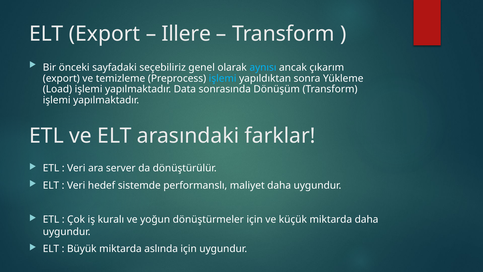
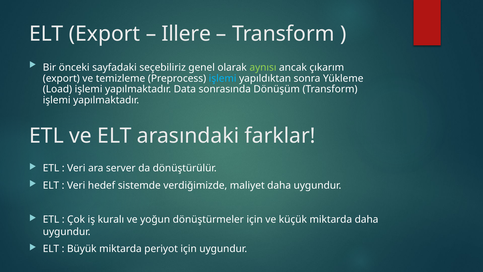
aynısı colour: light blue -> light green (263, 67)
performanslı: performanslı -> verdiğimizde (195, 185)
aslında: aslında -> periyot (161, 249)
